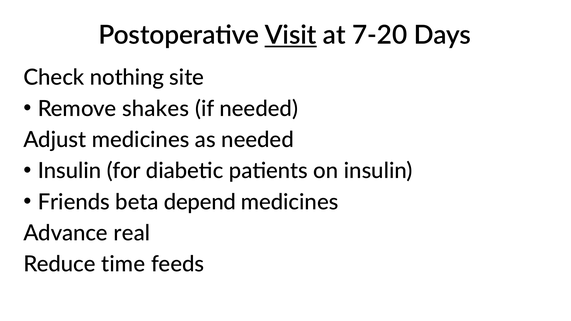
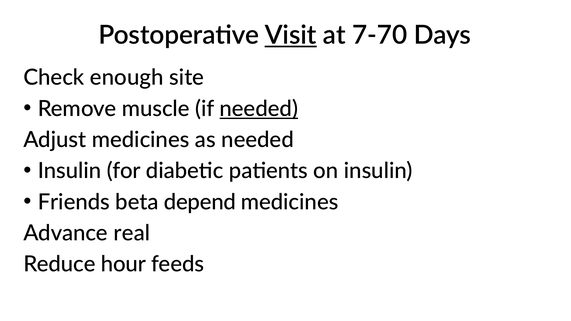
7-20: 7-20 -> 7-70 (380, 35)
nothing: nothing -> enough (127, 78)
shakes: shakes -> muscle (156, 109)
needed underline: none -> present (259, 109)
time: time -> hour (123, 264)
